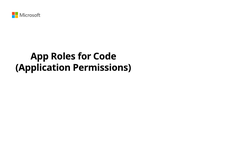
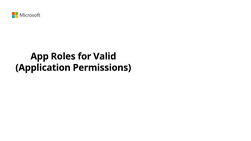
Code: Code -> Valid (105, 56)
